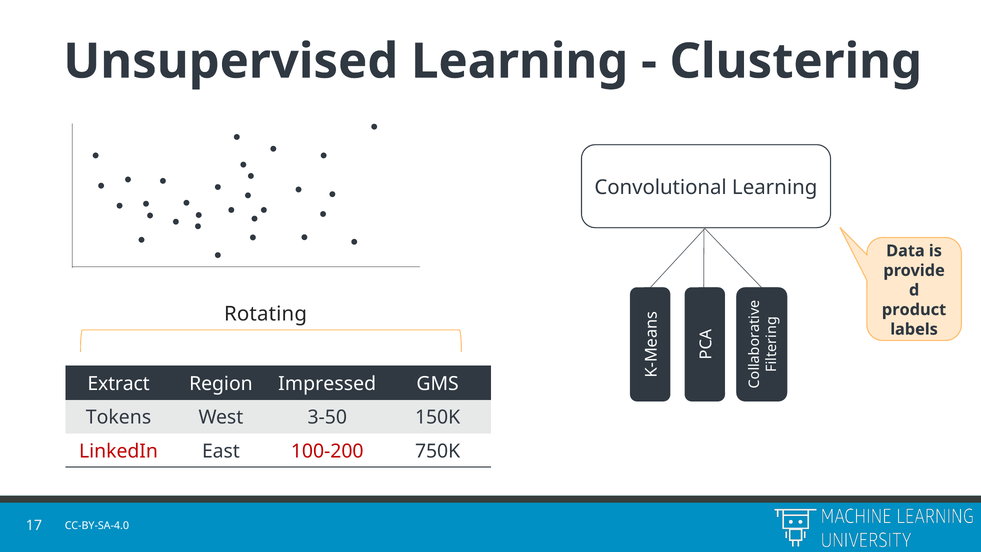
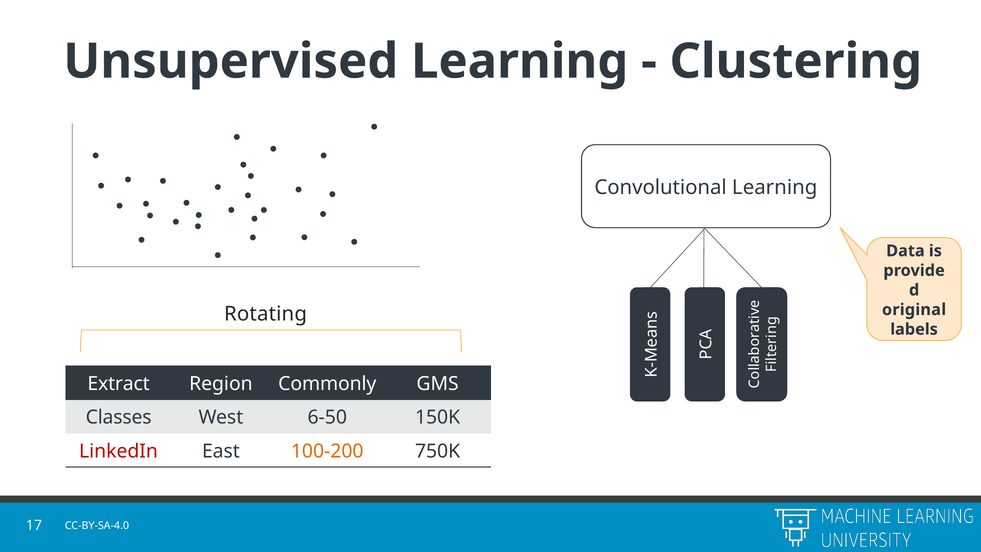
product: product -> original (914, 310)
Impressed: Impressed -> Commonly (327, 384)
Tokens: Tokens -> Classes (119, 418)
3-50: 3-50 -> 6-50 (327, 418)
100-200 colour: red -> orange (327, 451)
